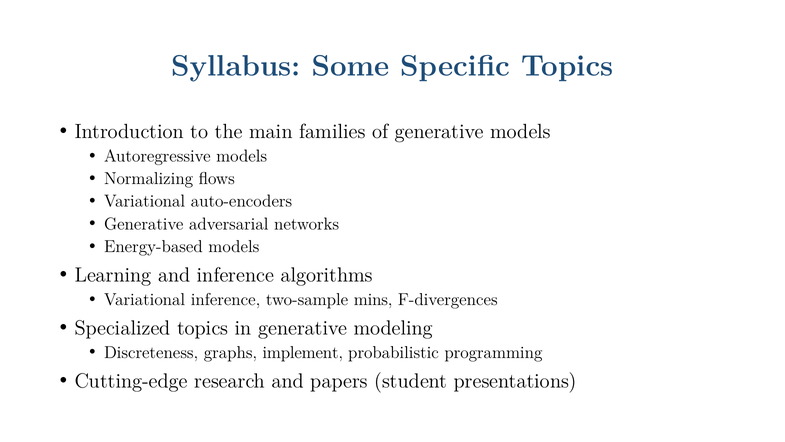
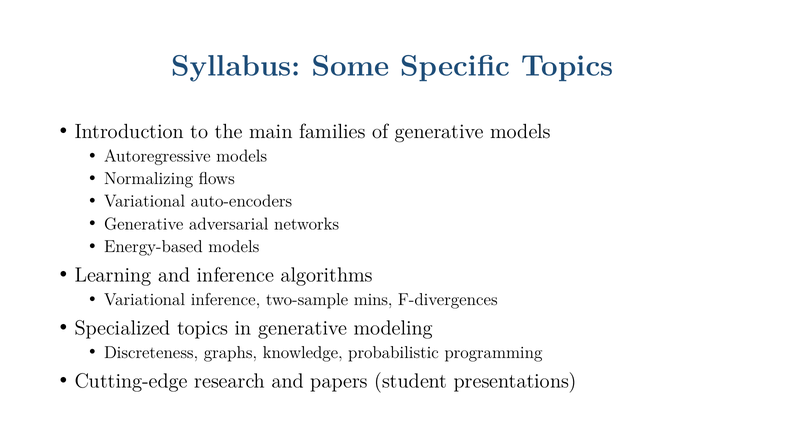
implement: implement -> knowledge (303, 352)
